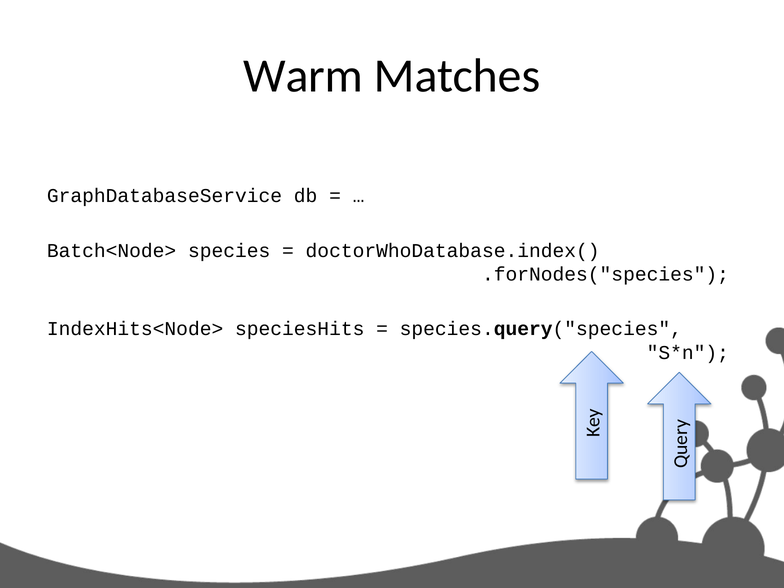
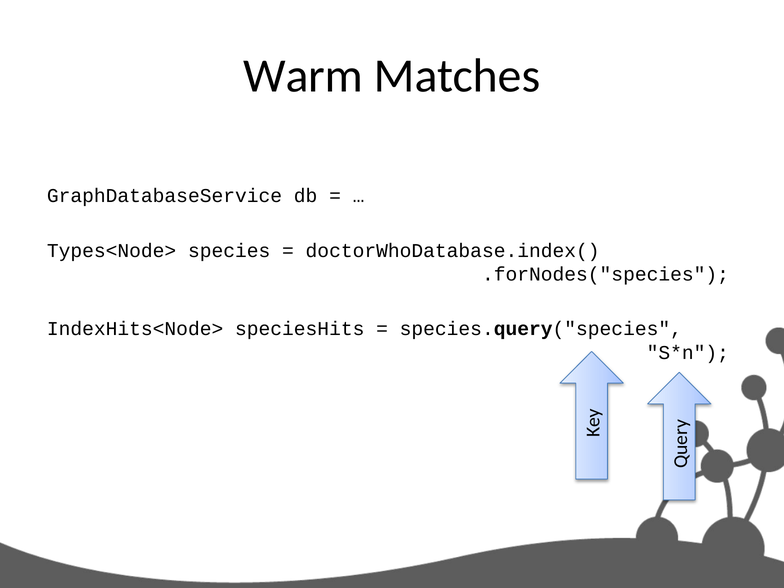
Batch<Node>: Batch<Node> -> Types<Node> (112, 251)
